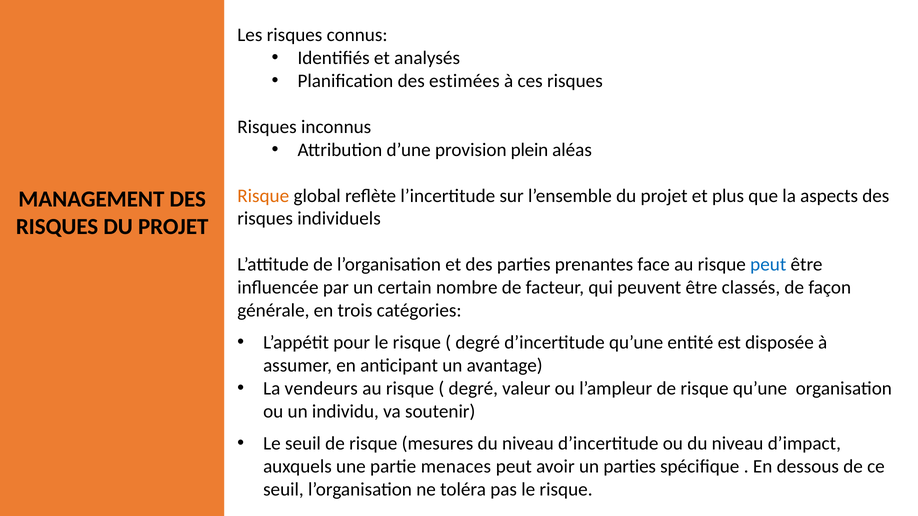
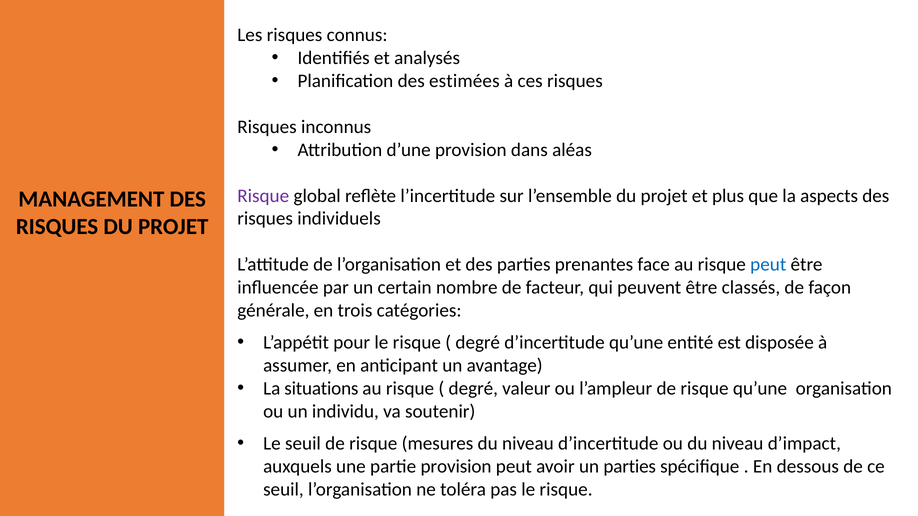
plein: plein -> dans (529, 150)
Risque colour: orange -> purple (263, 196)
vendeurs: vendeurs -> situations (321, 389)
partie menaces: menaces -> provision (456, 467)
